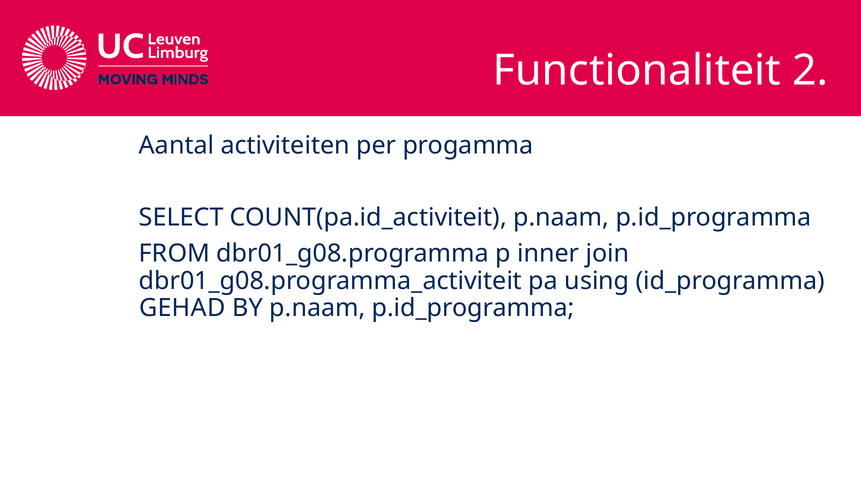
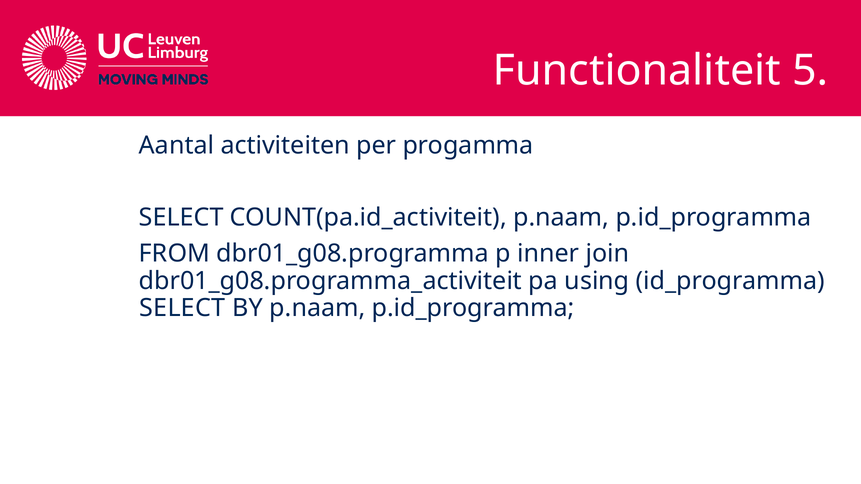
2: 2 -> 5 (810, 71)
GEHAD: GEHAD -> SELECT (182, 308)
